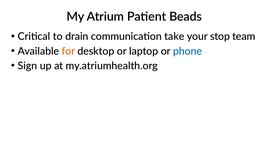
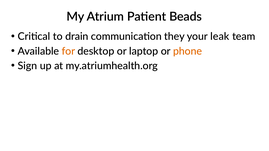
take: take -> they (174, 37)
stop: stop -> leak (220, 37)
phone colour: blue -> orange (188, 51)
